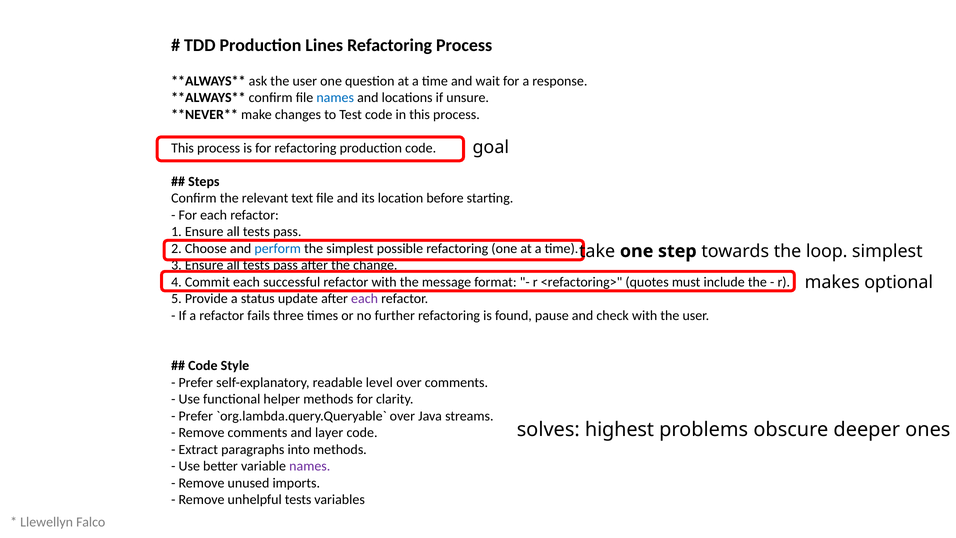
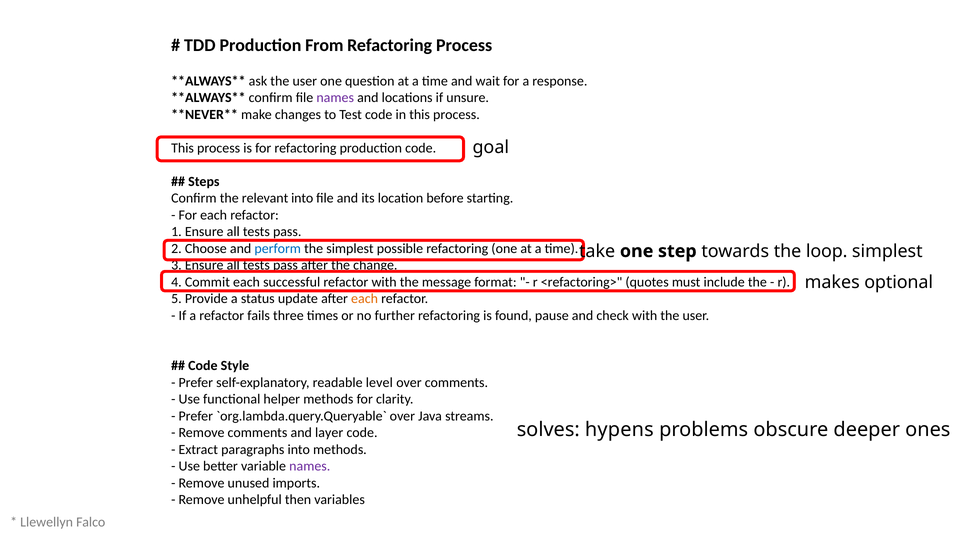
Lines: Lines -> From (324, 46)
names colour: blue -> purple (335, 98)
relevant text: text -> into (302, 198)
each colour: purple -> orange (365, 299)
highest: highest -> hypens (619, 429)
unhelpful tests: tests -> then (298, 500)
